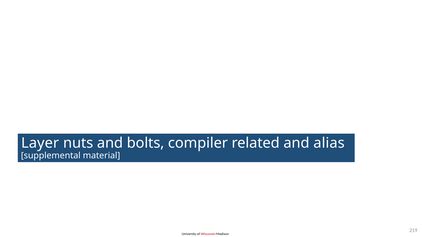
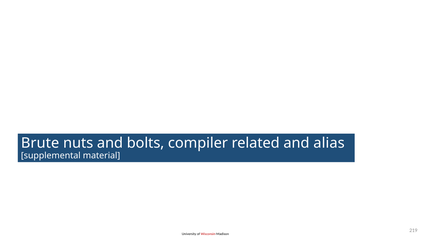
Layer: Layer -> Brute (40, 143)
